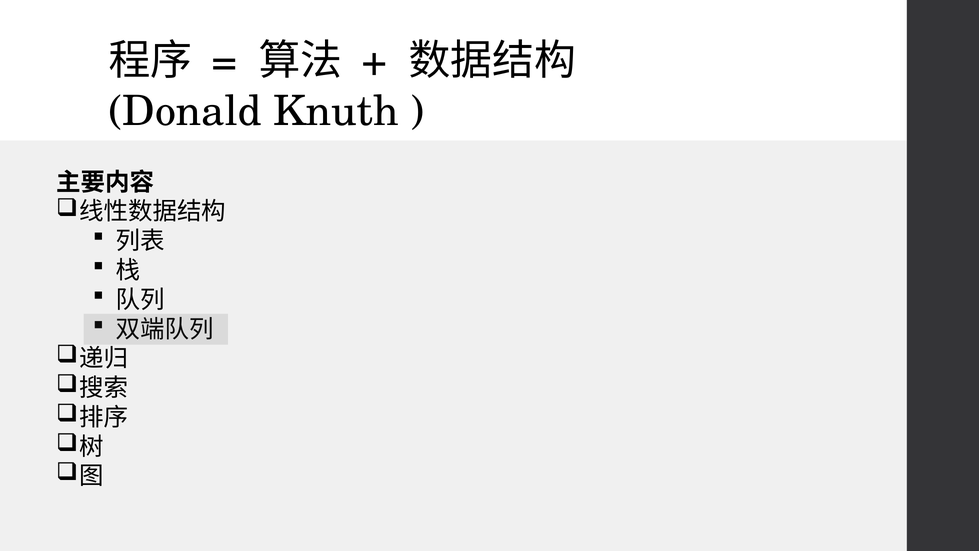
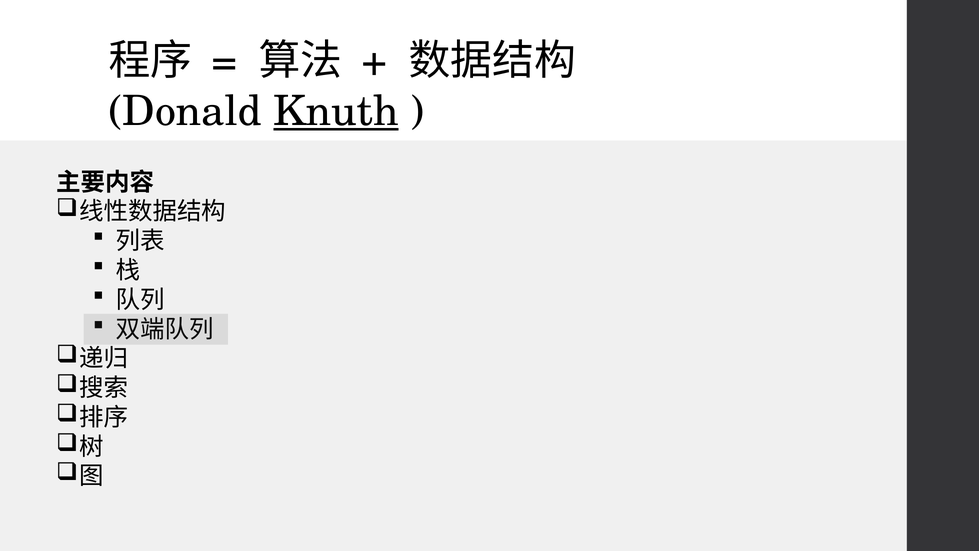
Knuth underline: none -> present (336, 111)
